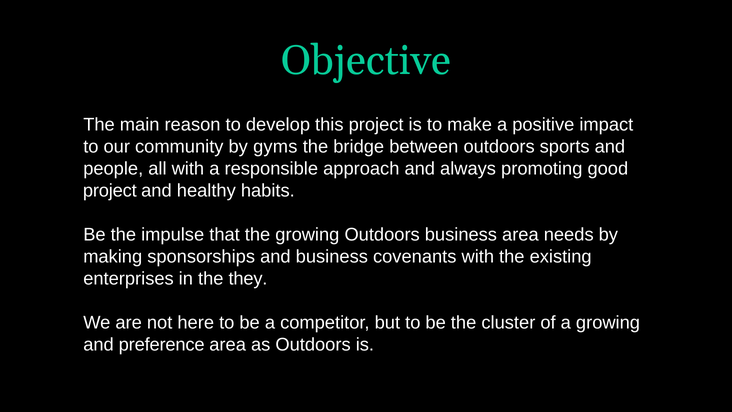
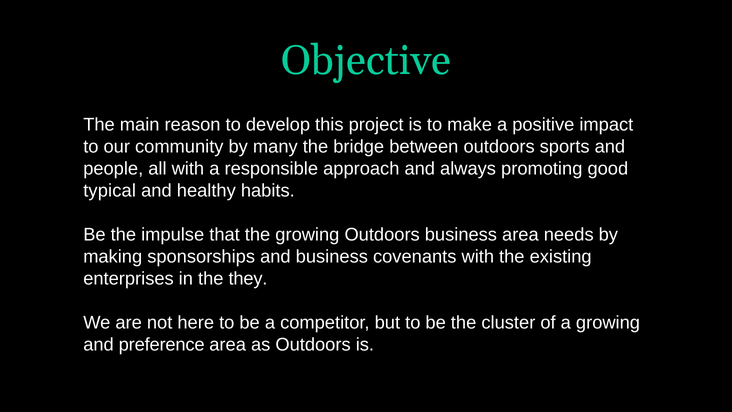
gyms: gyms -> many (275, 147)
project: project -> typical (110, 191)
